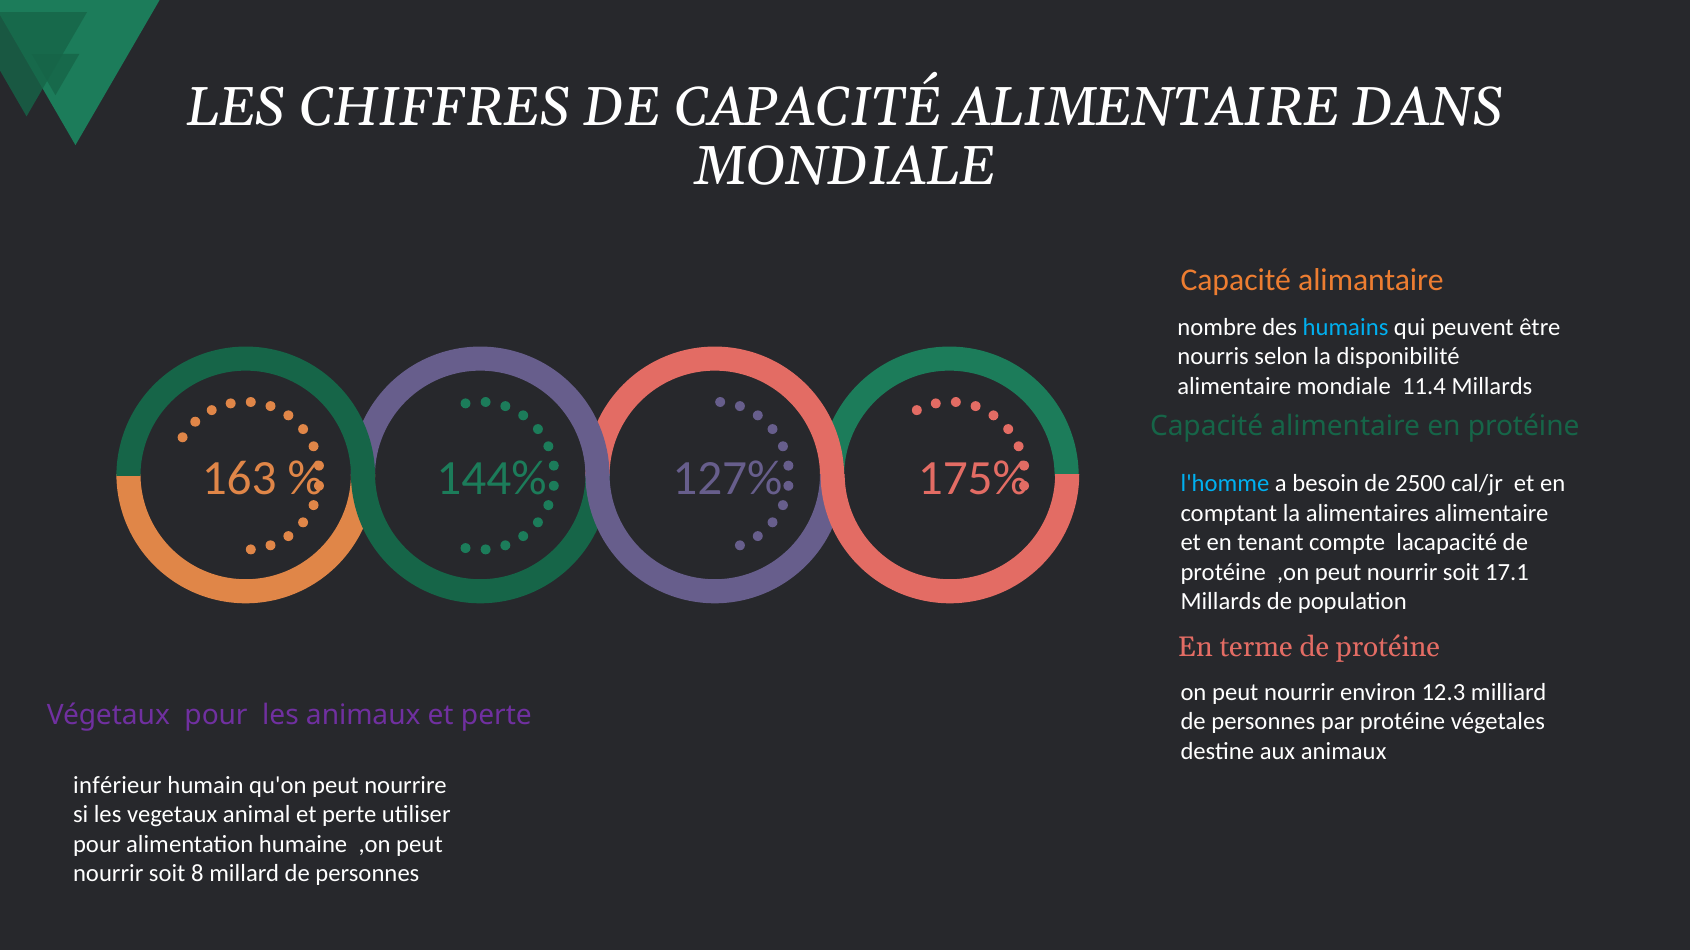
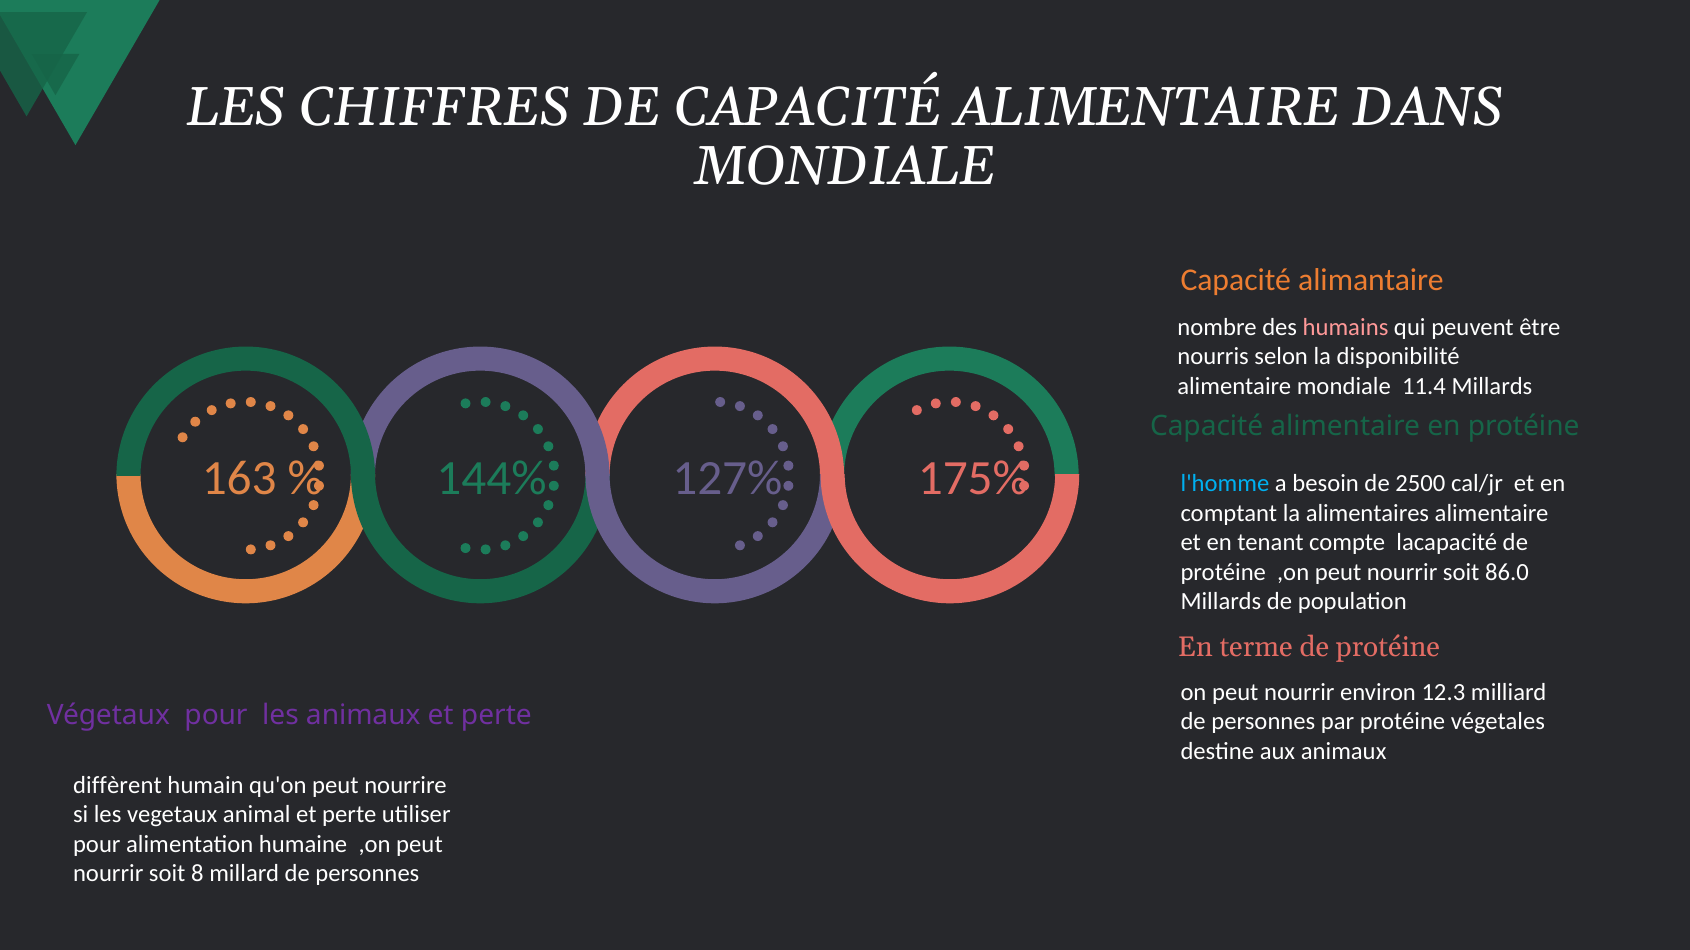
humains colour: light blue -> pink (1345, 327)
17.1: 17.1 -> 86.0 (1507, 573)
inférieur: inférieur -> diffèrent (117, 786)
